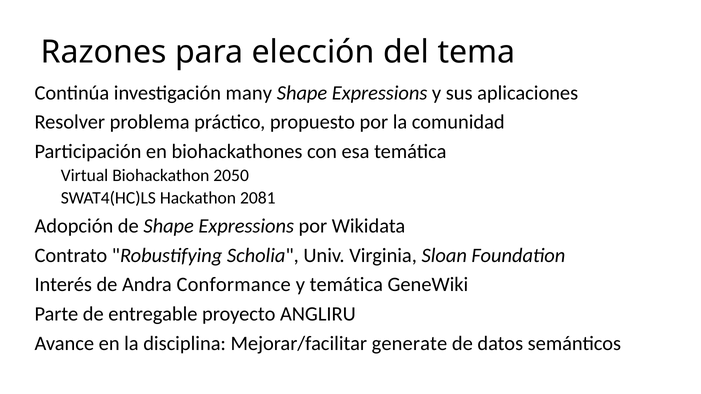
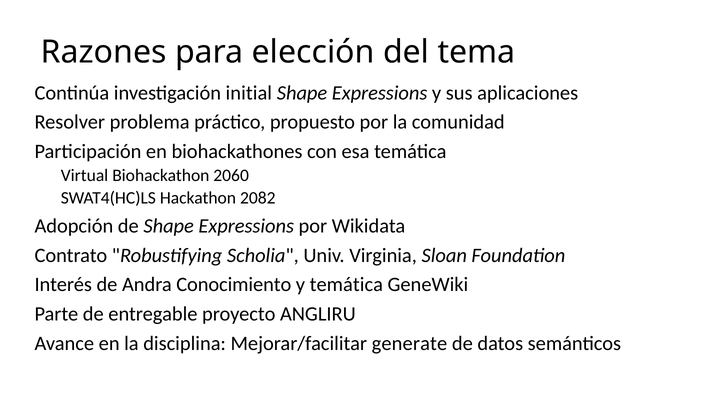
many: many -> initial (249, 93)
2050: 2050 -> 2060 (231, 176)
2081: 2081 -> 2082 (258, 198)
Conformance: Conformance -> Conocimiento (234, 285)
